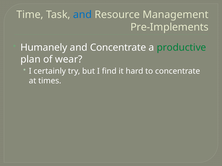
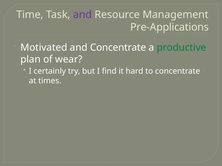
and colour: blue -> purple (82, 15)
Pre-Implements: Pre-Implements -> Pre-Applications (170, 27)
Humanely: Humanely -> Motivated (44, 48)
